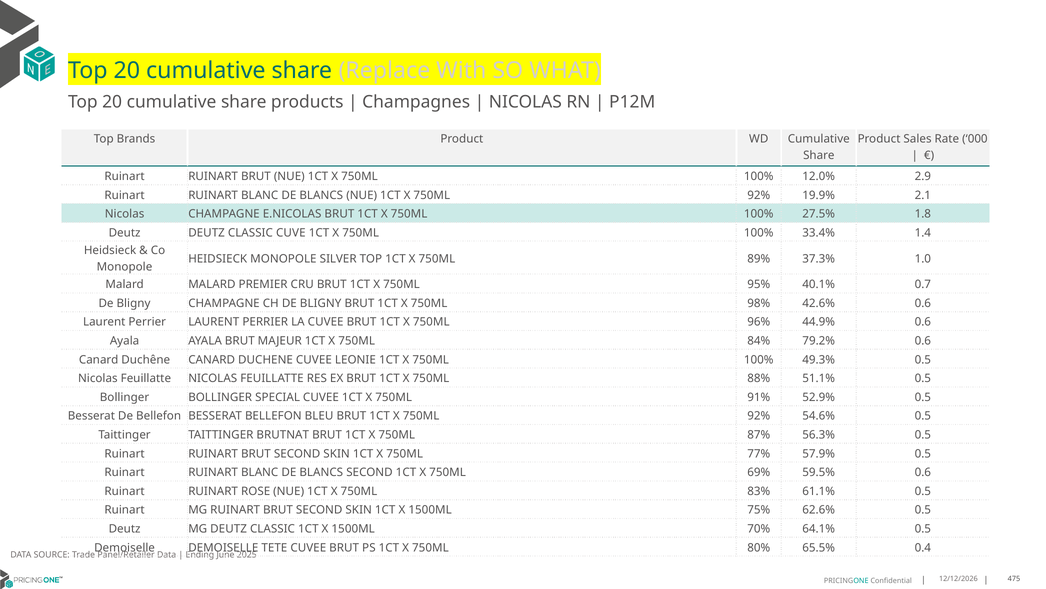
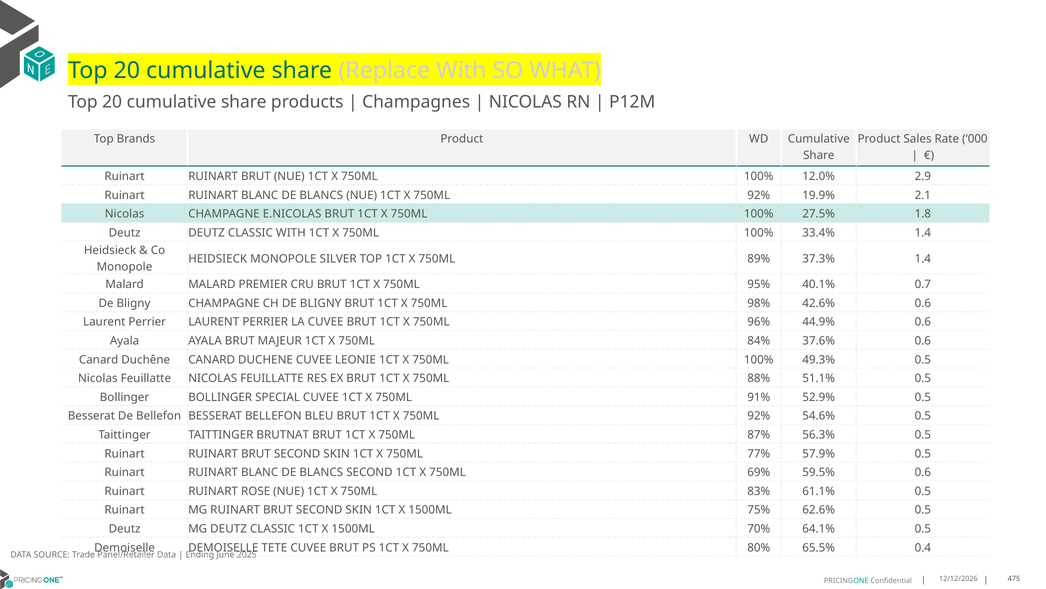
CLASSIC CUVE: CUVE -> WITH (291, 233)
37.3% 1.0: 1.0 -> 1.4 (923, 258)
79.2%: 79.2% -> 37.6% (819, 341)
